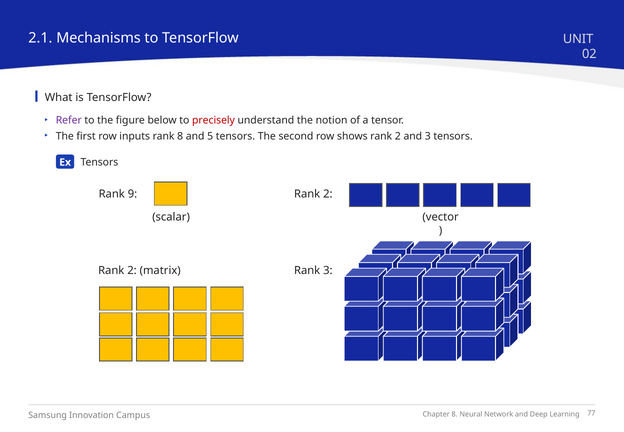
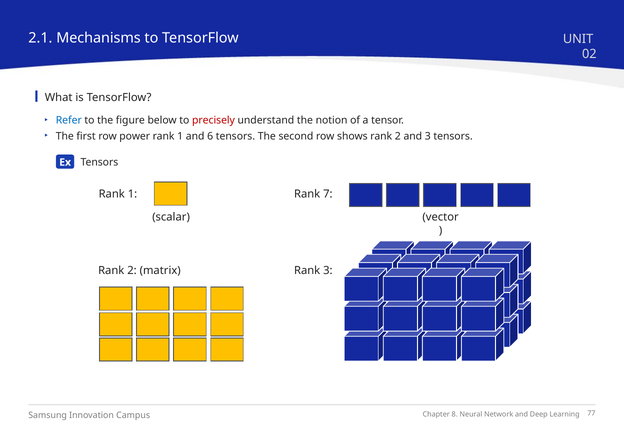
Refer colour: purple -> blue (69, 120)
inputs: inputs -> power (135, 136)
8: 8 -> 1 (180, 136)
5: 5 -> 6 (210, 136)
9: 9 -> 1 (132, 194)
2: 2 -> 7 (328, 194)
